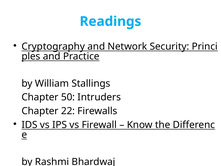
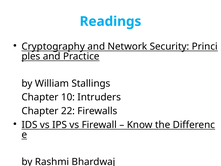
50: 50 -> 10 (68, 97)
